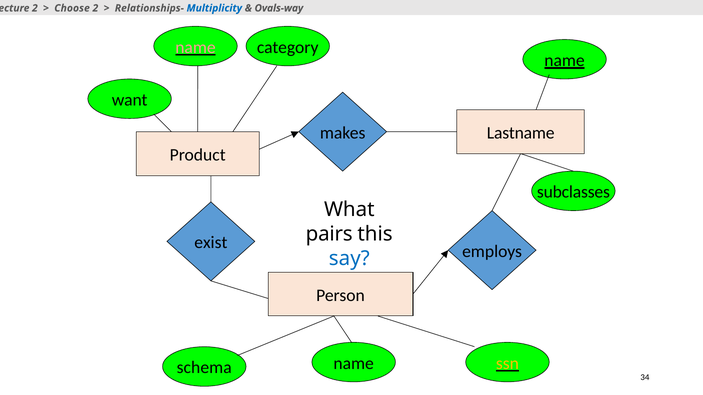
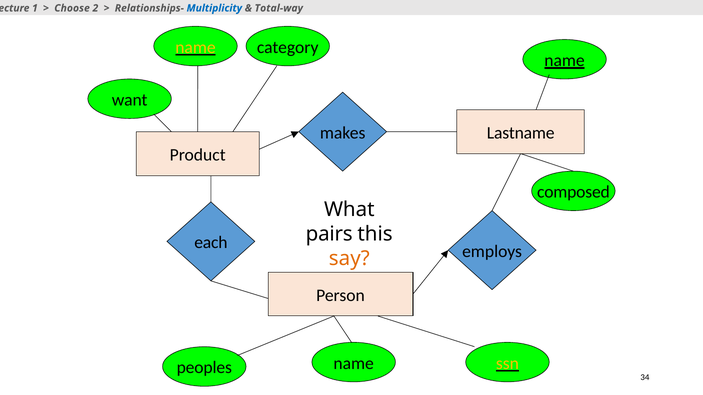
2: 2 -> 1 (35, 8)
Ovals-way: Ovals-way -> Total-way (279, 8)
name colour: pink -> yellow (195, 47)
subclasses: subclasses -> composed (573, 192)
exist: exist -> each (211, 243)
say colour: blue -> orange (349, 259)
schema: schema -> peoples (204, 368)
